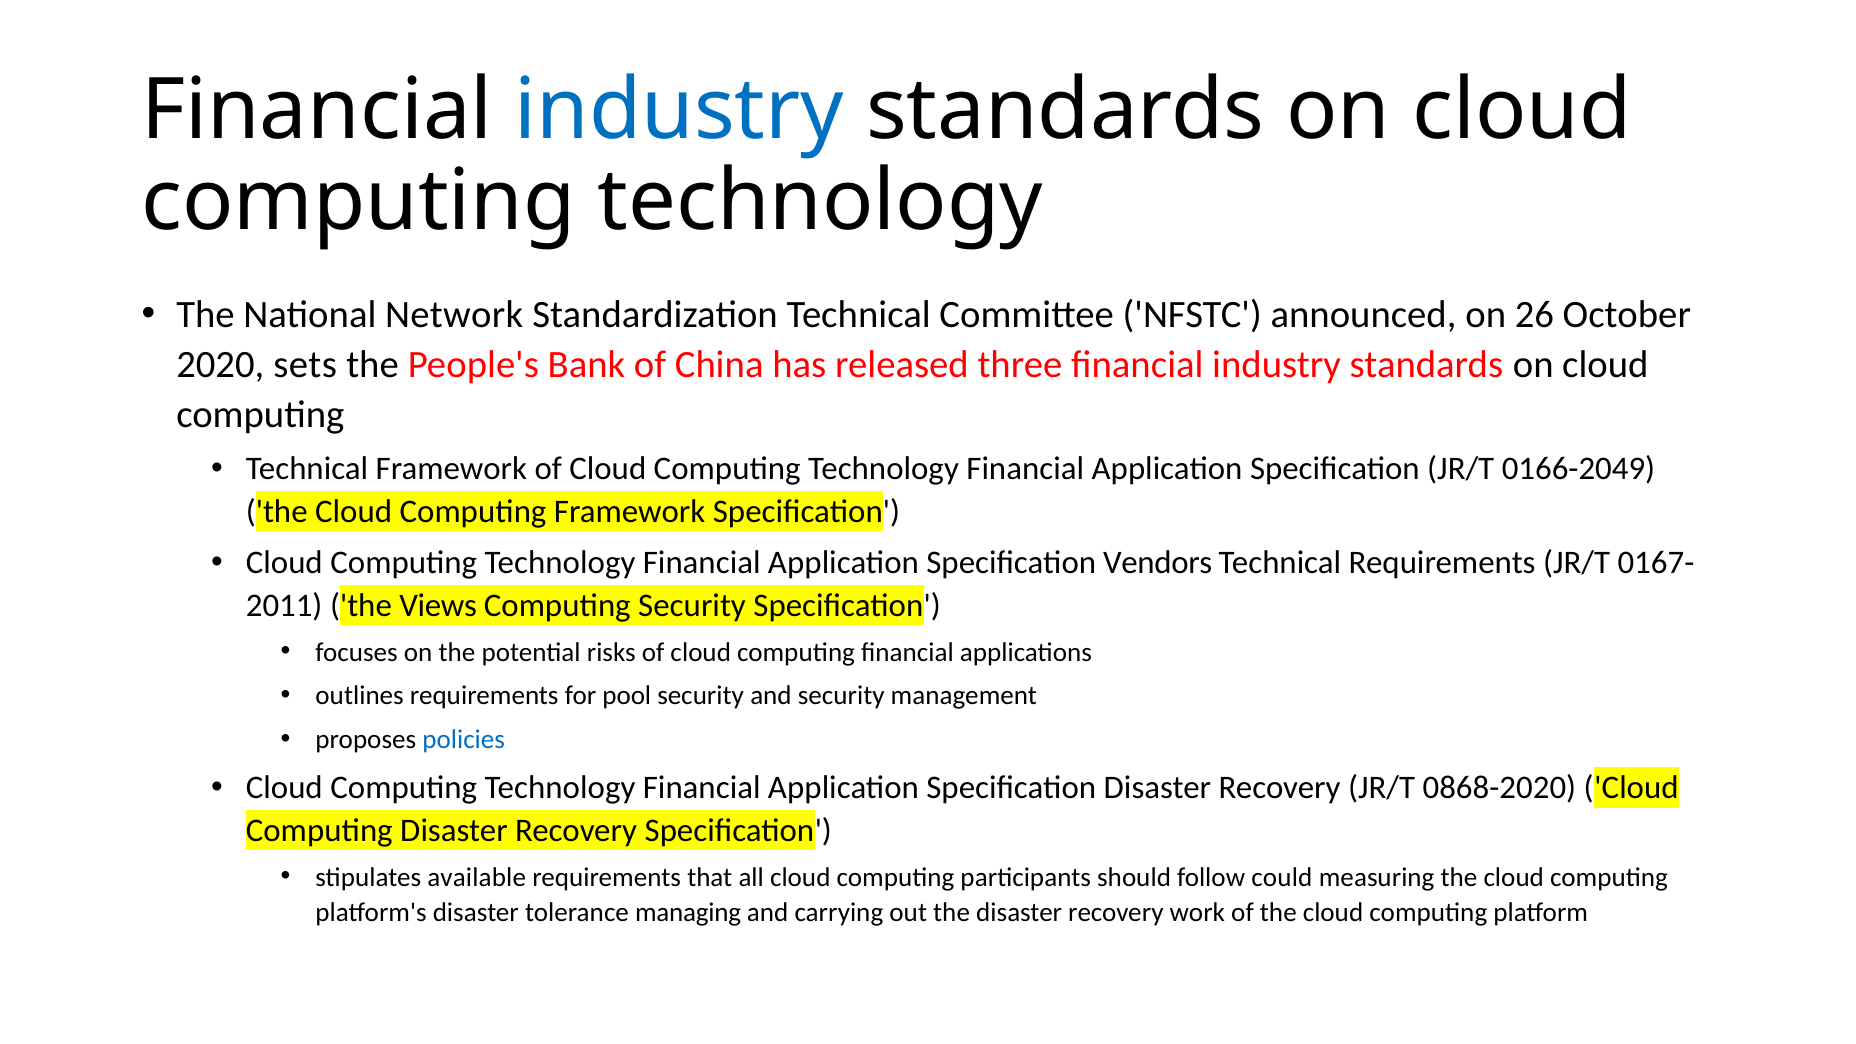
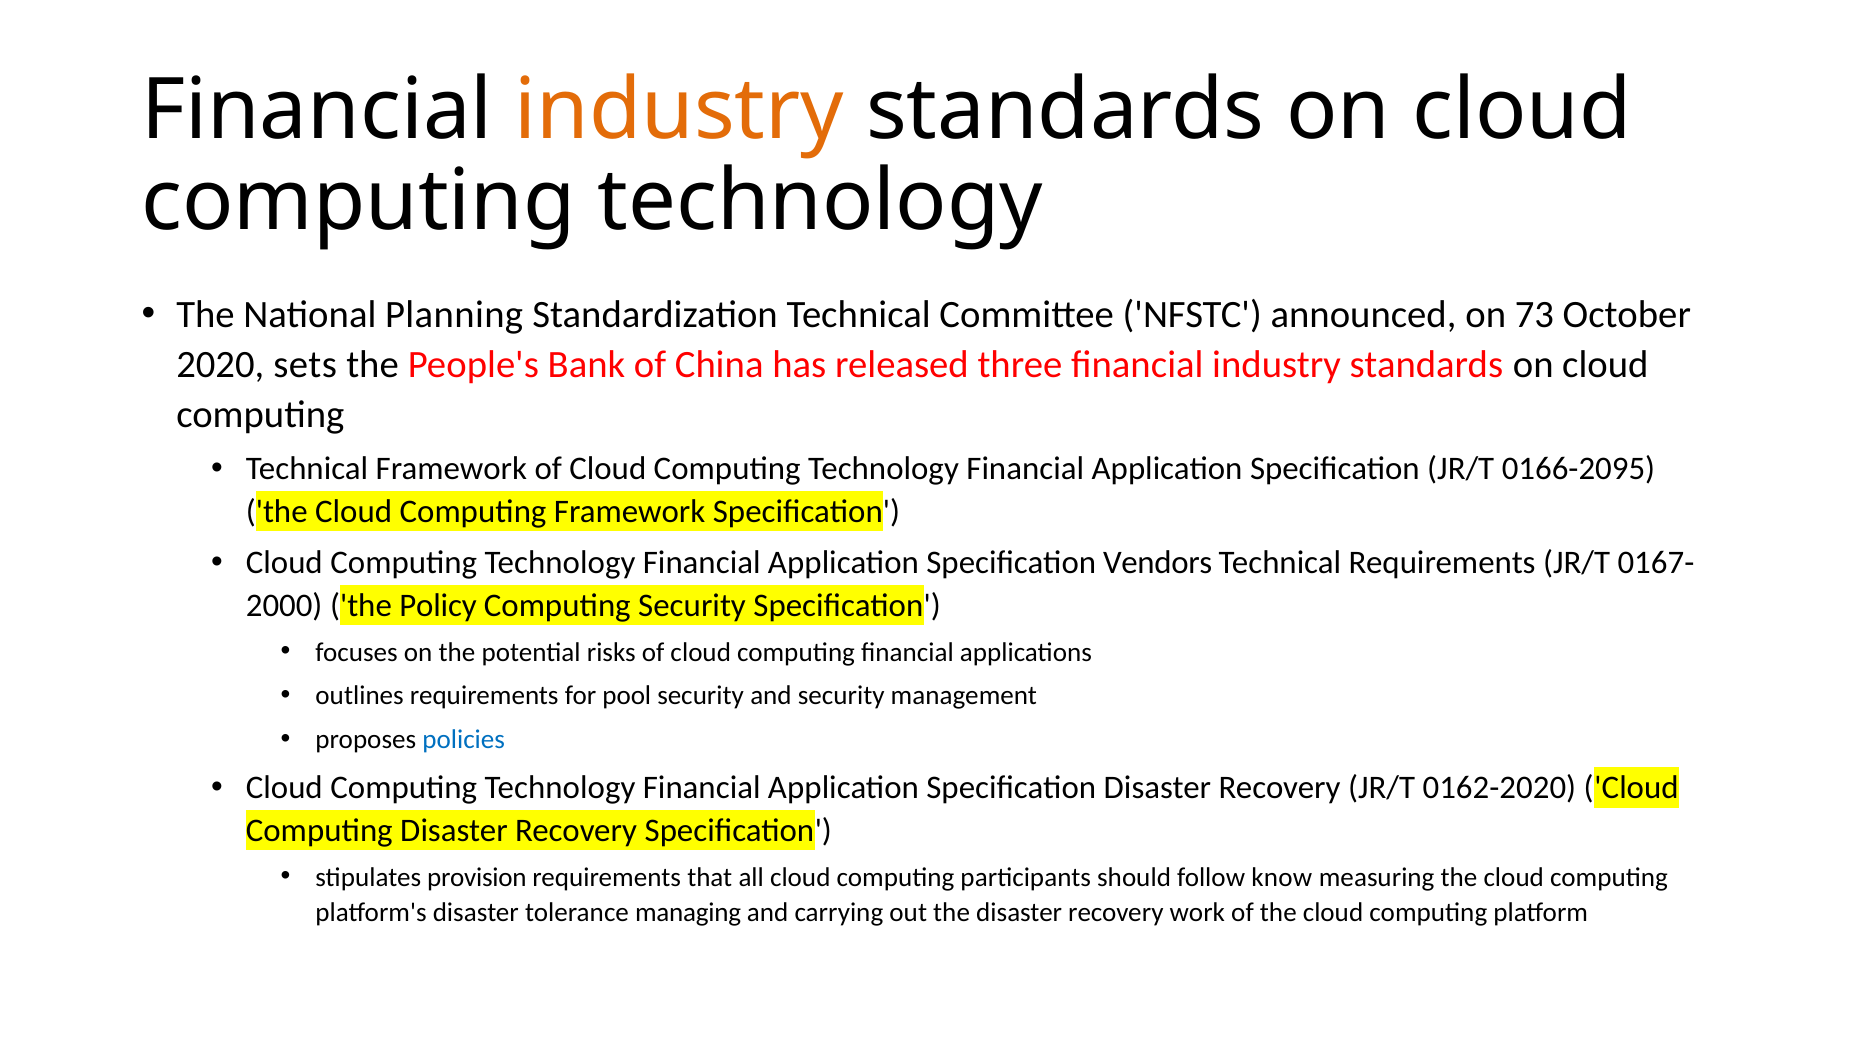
industry colour: blue -> orange (679, 110)
Network: Network -> Planning (454, 314)
26: 26 -> 73 (1534, 314)
0166-2049: 0166-2049 -> 0166-2095 (1578, 469)
2011: 2011 -> 2000 (284, 605)
Views: Views -> Policy (438, 605)
0868-2020: 0868-2020 -> 0162-2020 (1499, 788)
available: available -> provision (477, 877)
could: could -> know (1282, 877)
